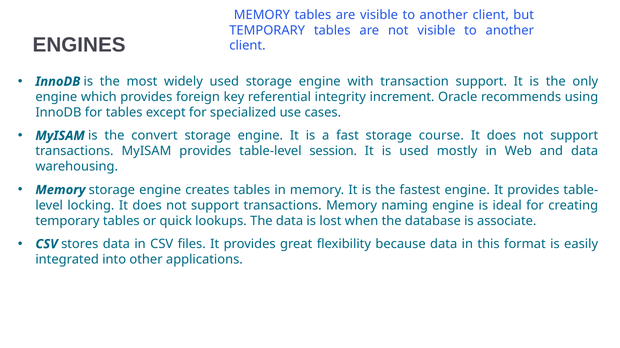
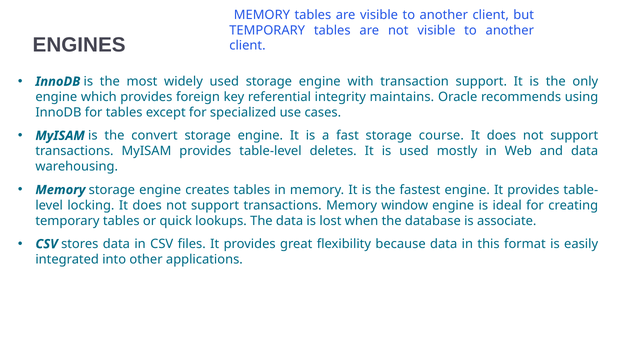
increment: increment -> maintains (402, 97)
session: session -> deletes (333, 151)
naming: naming -> window (405, 206)
